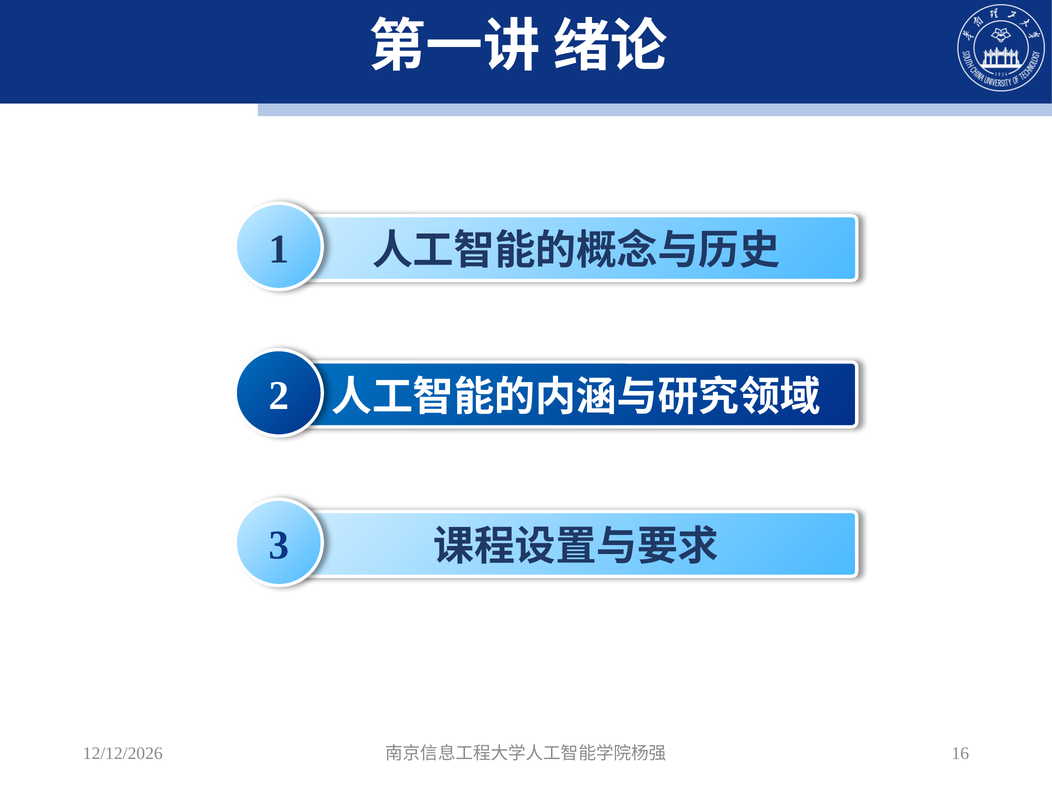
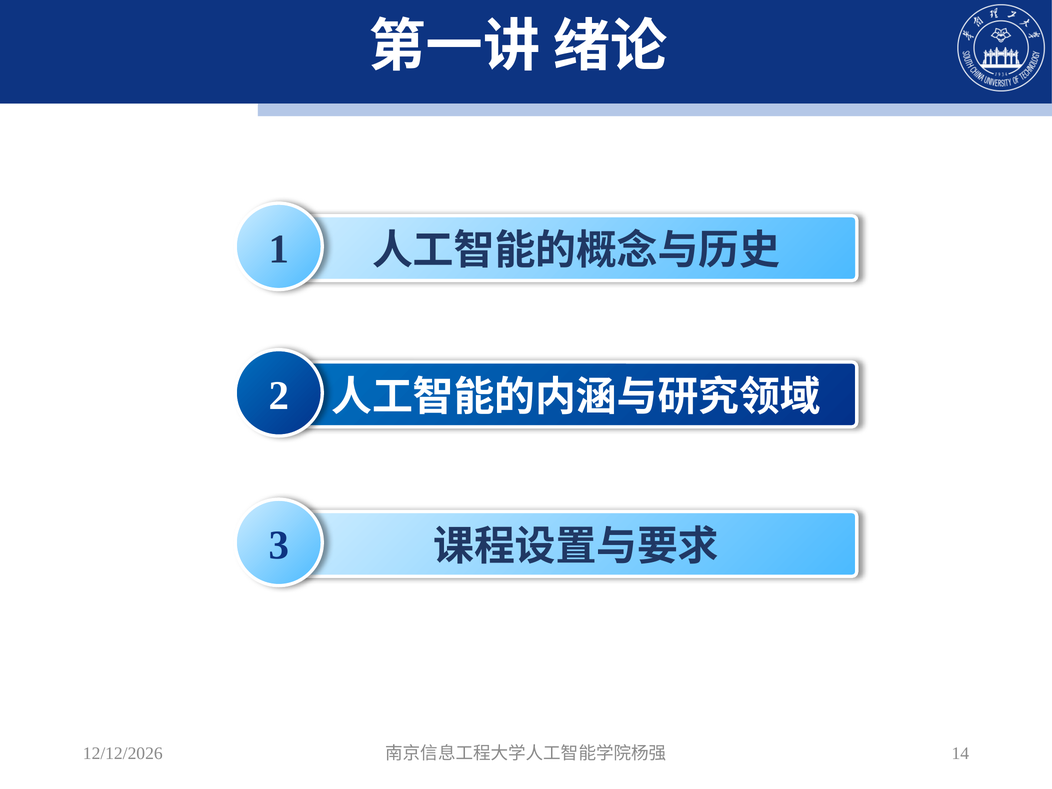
16: 16 -> 14 (960, 753)
